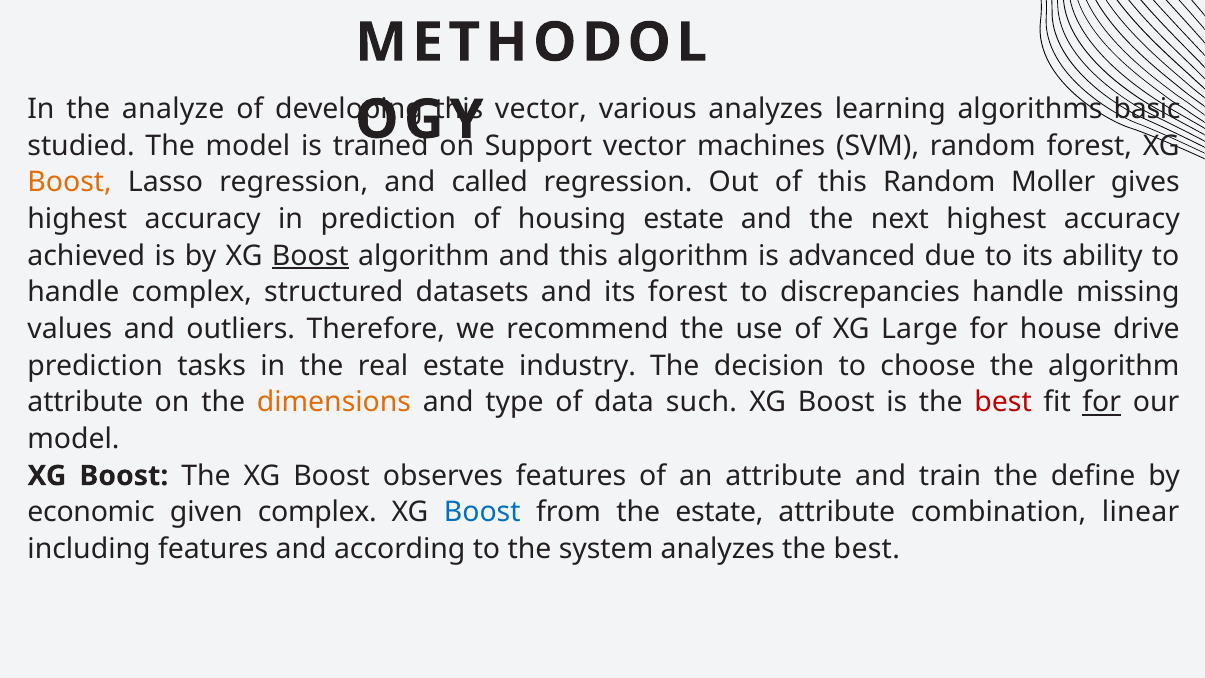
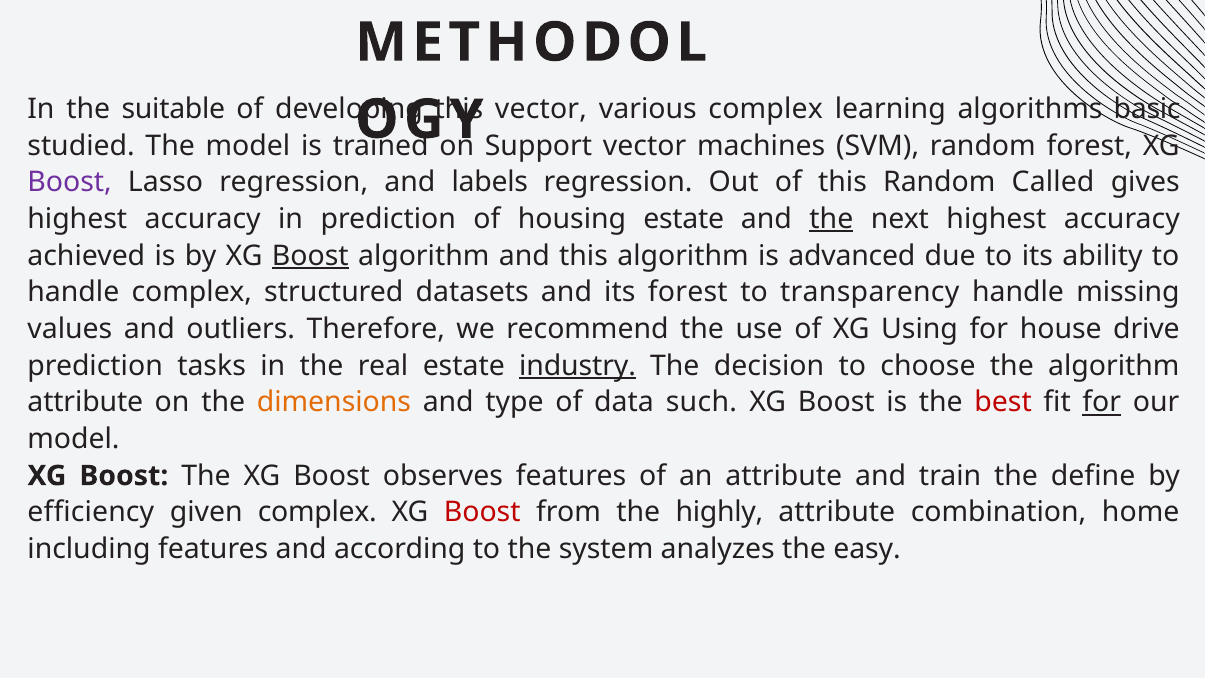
analyze: analyze -> suitable (173, 109)
various analyzes: analyzes -> complex (766, 109)
Boost colour: orange -> purple (70, 182)
called: called -> labels (490, 182)
Moller: Moller -> Called (1053, 182)
the underline: none -> present (831, 219)
discrepancies: discrepancies -> transparency (870, 292)
Large: Large -> Using (920, 329)
industry underline: none -> present (578, 366)
economic: economic -> efficiency (91, 512)
Boost colour: blue -> red (482, 512)
the estate: estate -> highly (719, 512)
linear: linear -> home (1141, 512)
analyzes the best: best -> easy (867, 549)
